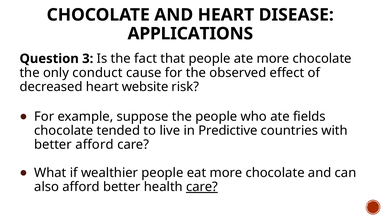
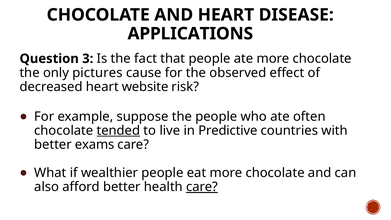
conduct: conduct -> pictures (97, 73)
fields: fields -> often (309, 117)
tended underline: none -> present (118, 131)
better afford: afford -> exams (95, 145)
